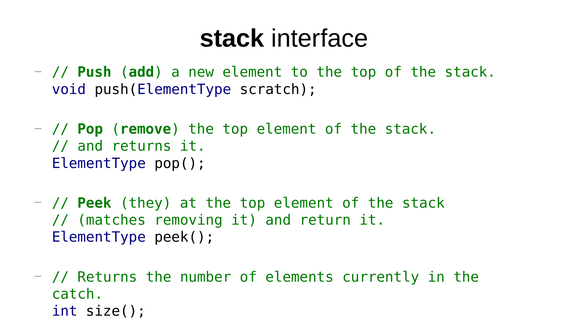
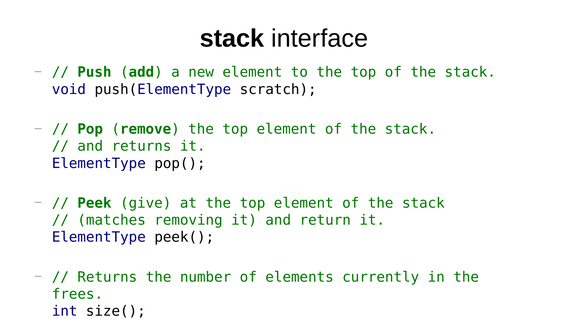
they: they -> give (146, 203)
catch: catch -> frees (77, 294)
